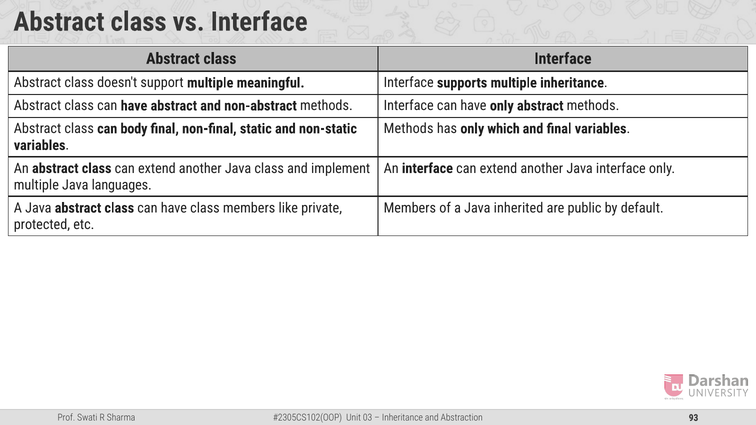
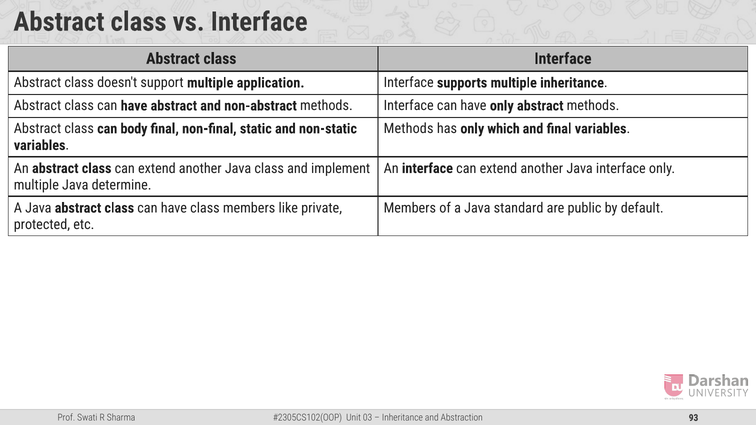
meaningful: meaningful -> application (271, 83)
languages: languages -> determine (122, 185)
inherited: inherited -> standard (519, 208)
